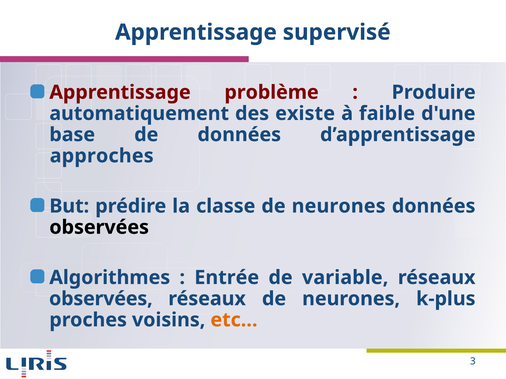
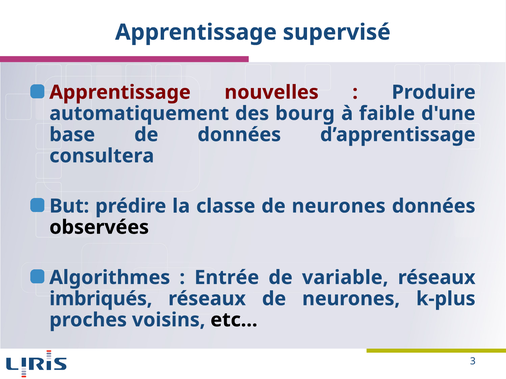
problème: problème -> nouvelles (272, 92)
existe: existe -> bourg (305, 114)
approches: approches -> consultera (102, 156)
observées: observées -> imbriqués (101, 299)
etc… colour: orange -> black (234, 320)
